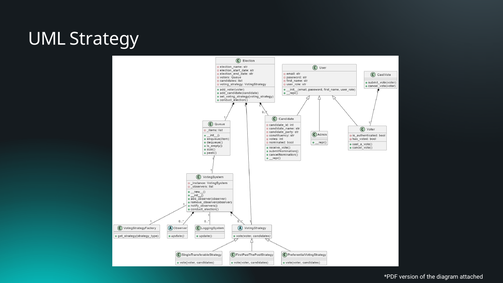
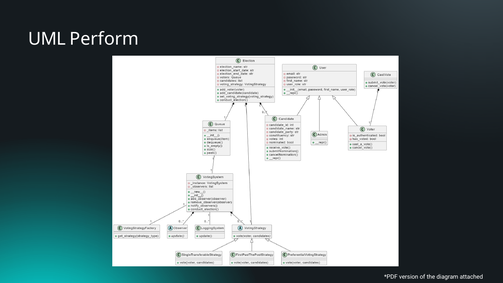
Strategy: Strategy -> Perform (104, 39)
